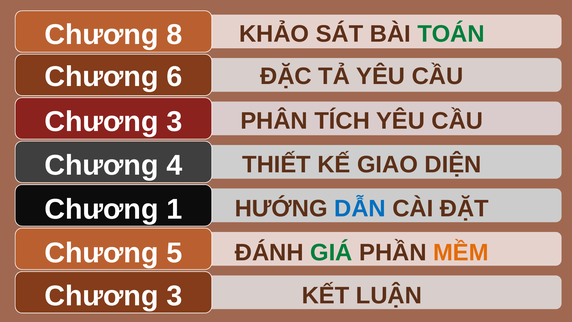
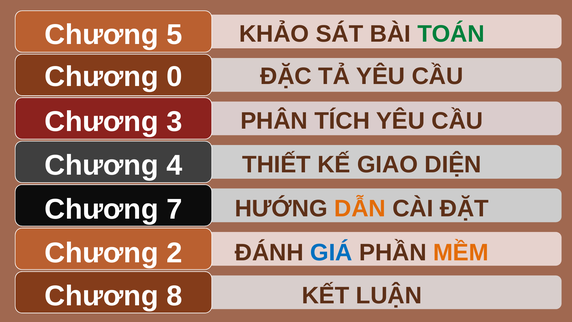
8: 8 -> 5 (174, 35)
6: 6 -> 0 (174, 77)
1: 1 -> 7 (174, 209)
DẪN colour: blue -> orange (360, 209)
5: 5 -> 2 (174, 253)
GIÁ colour: green -> blue (331, 252)
3: 3 -> 8 (174, 296)
